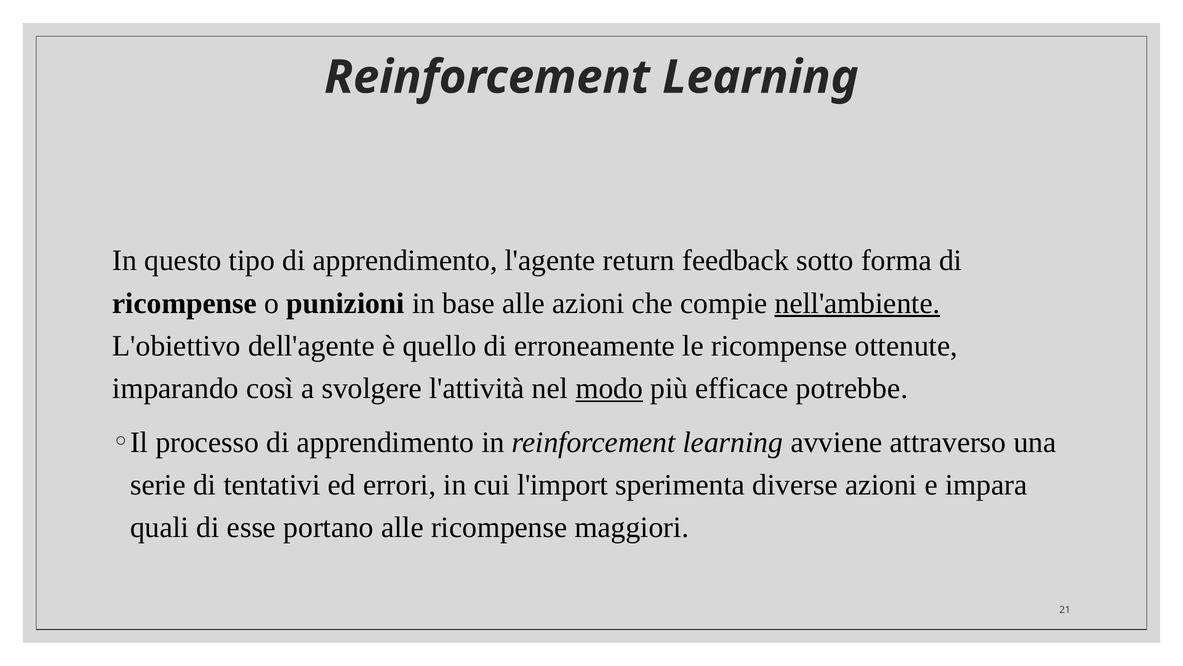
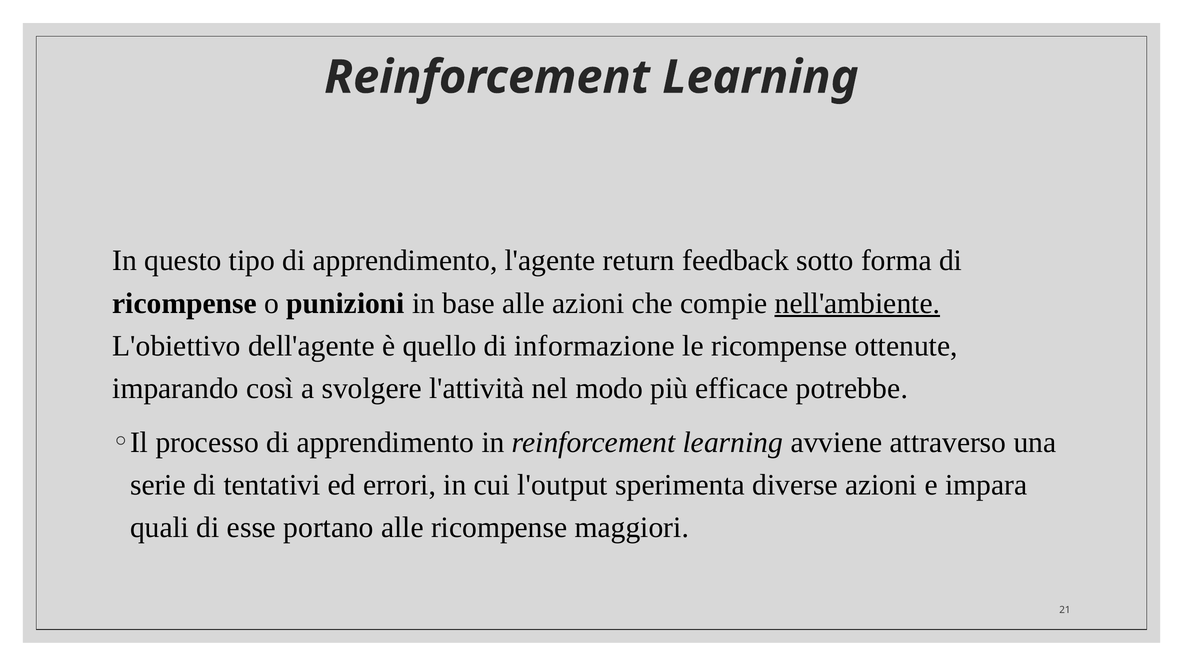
erroneamente: erroneamente -> informazione (595, 346)
modo underline: present -> none (609, 388)
l'import: l'import -> l'output (563, 484)
